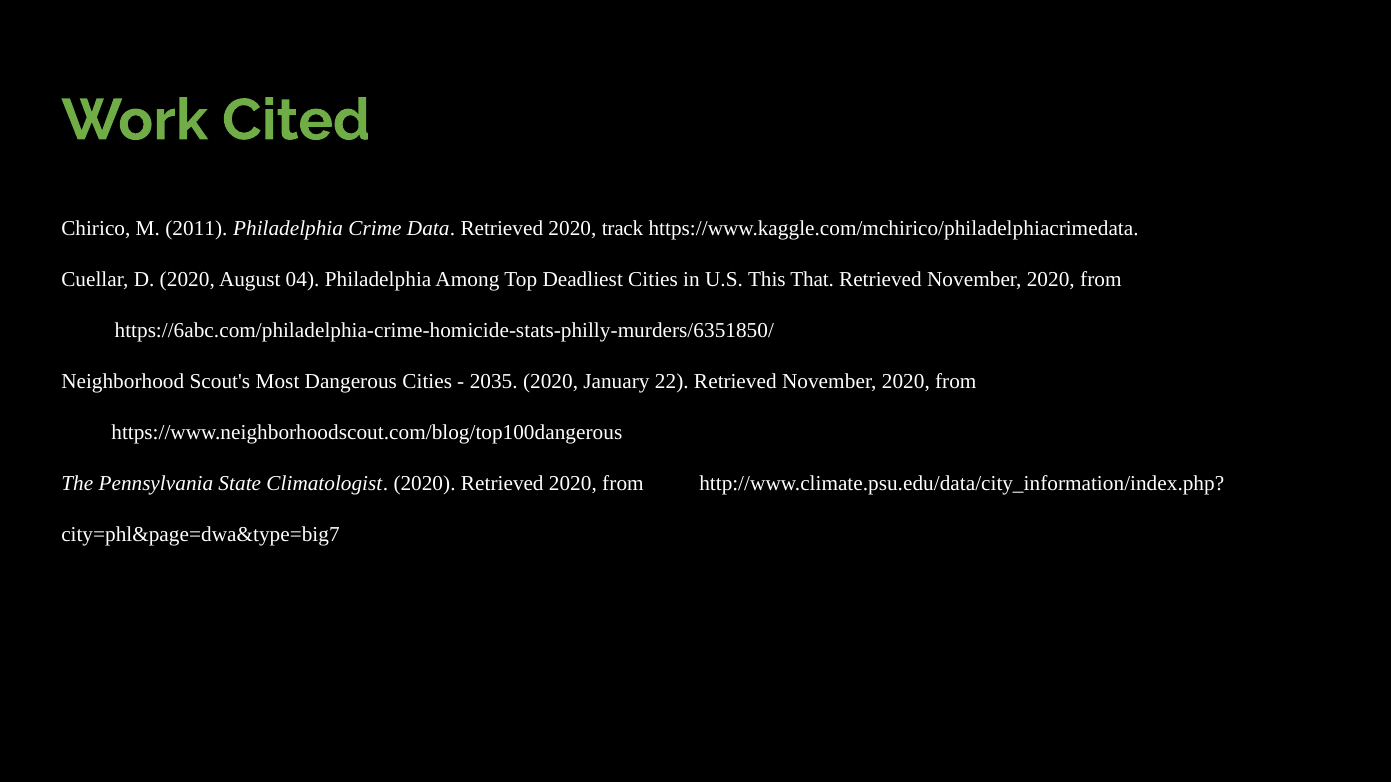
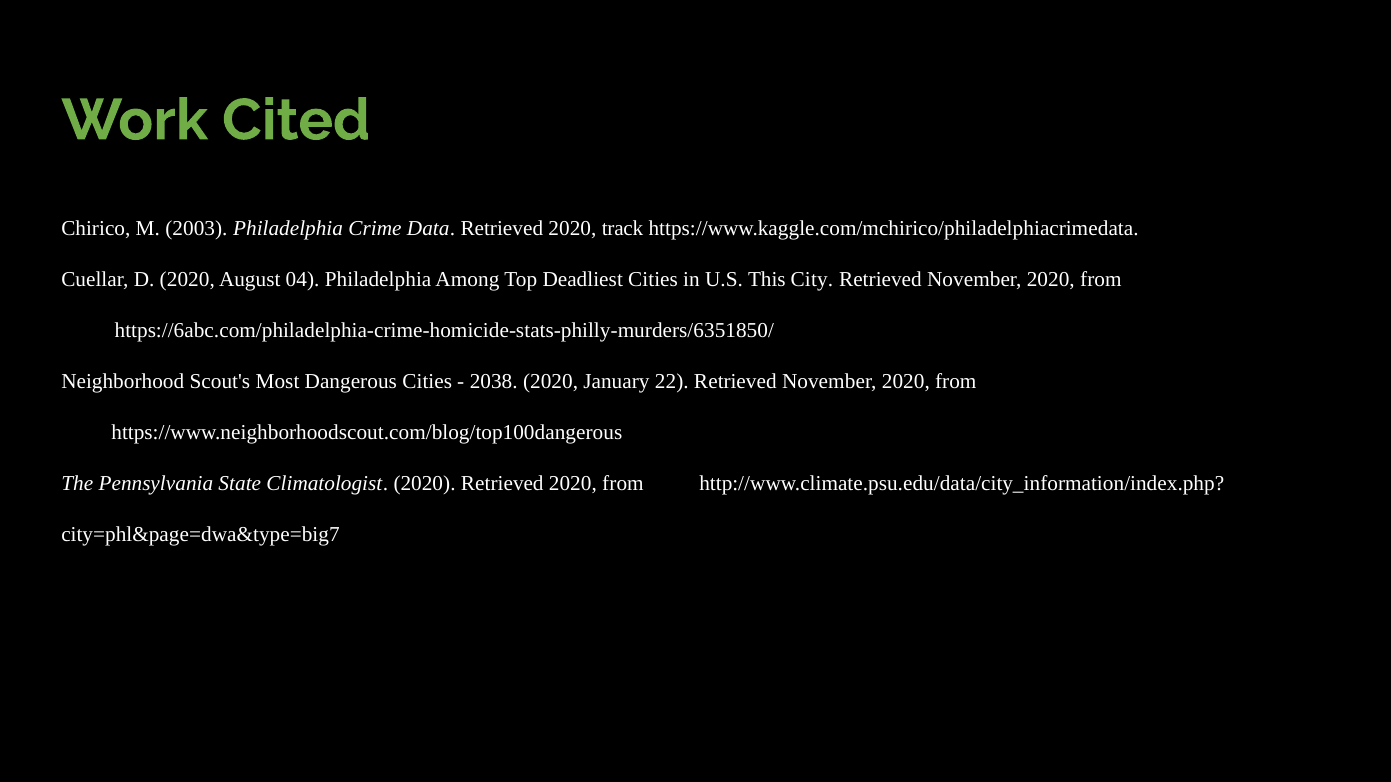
2011: 2011 -> 2003 (196, 229)
That: That -> City (812, 280)
2035: 2035 -> 2038 (494, 382)
